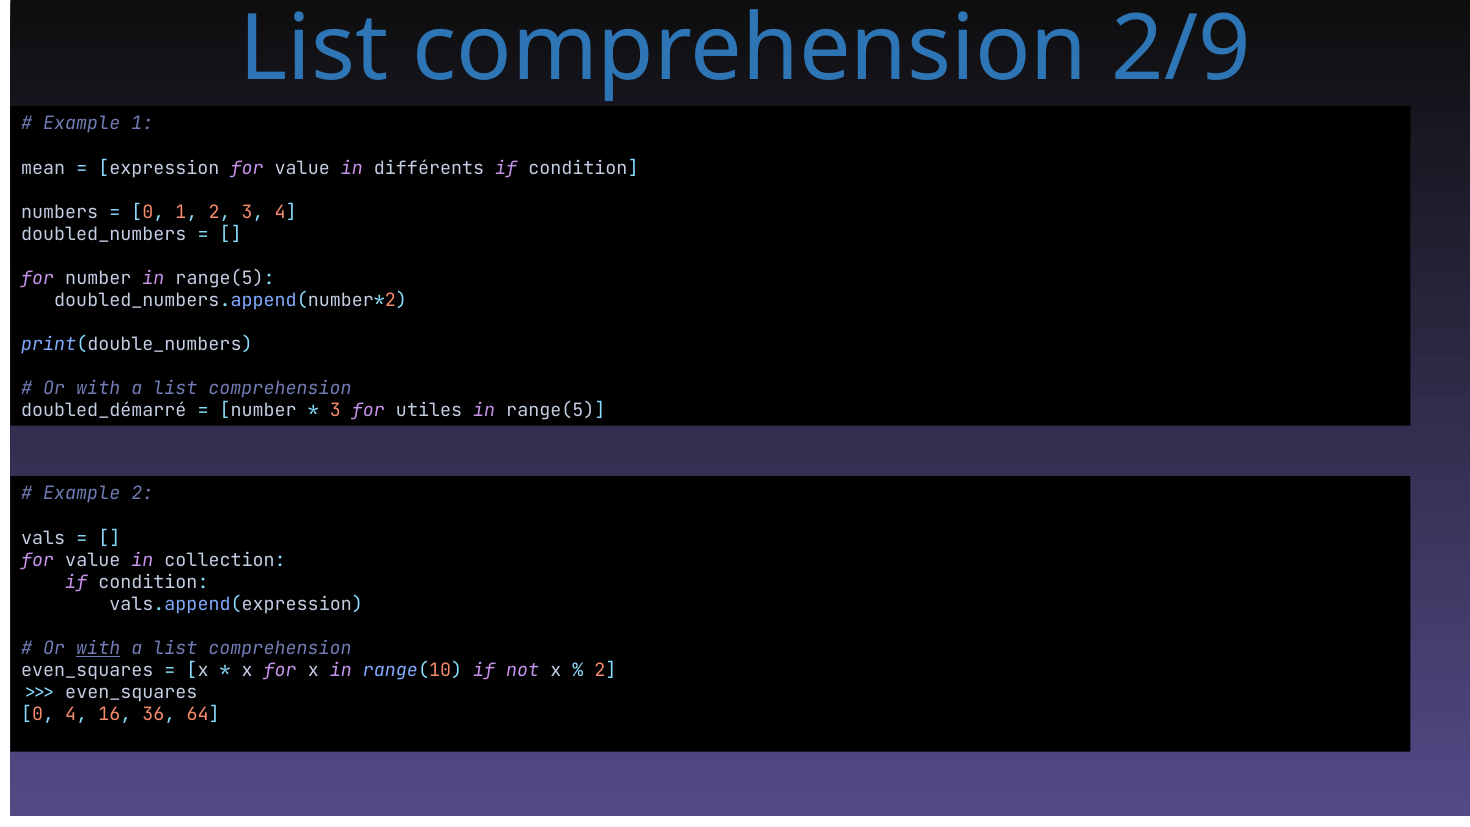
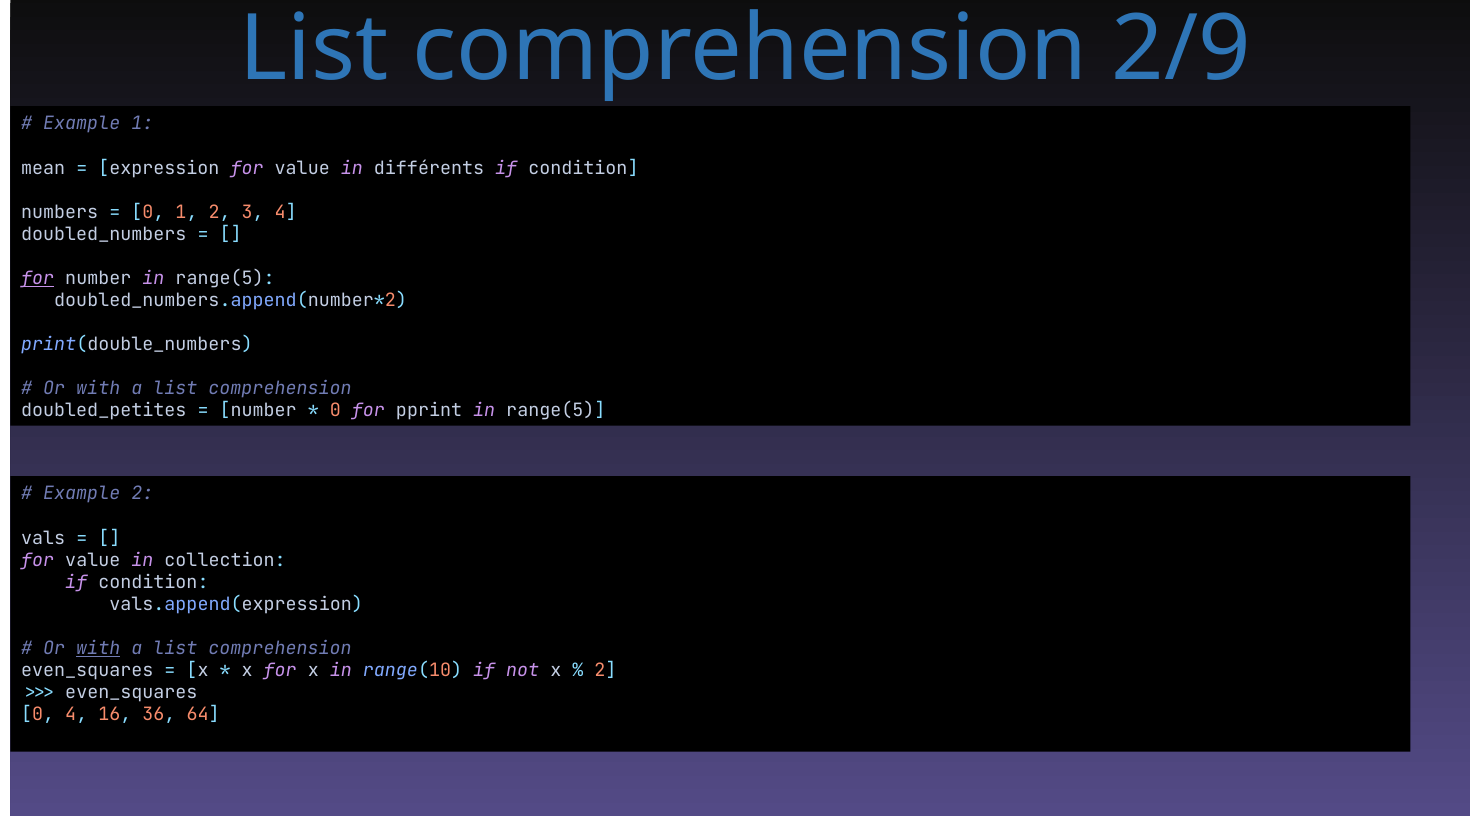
for underline: none -> present (38, 278)
doubled_démarré: doubled_démarré -> doubled_petites (104, 411)
3: 3 -> 0 (335, 411)
utiles: utiles -> pprint (429, 411)
